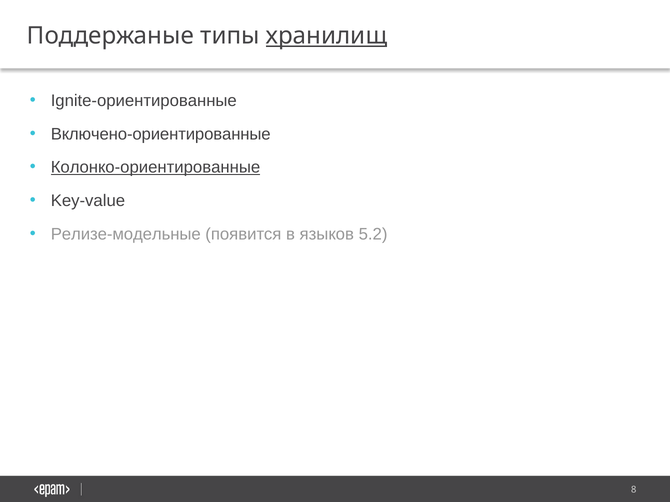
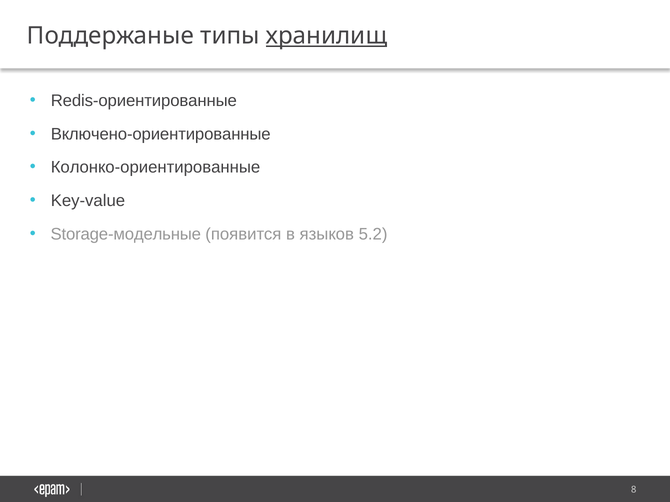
Ignite-ориентированные: Ignite-ориентированные -> Redis-ориентированные (144, 101)
Колонко-ориентированные underline: present -> none (156, 168)
Релизе-модельные: Релизе-модельные -> Storage-модельные (126, 234)
